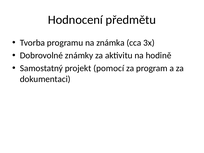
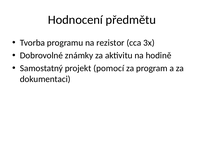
známka: známka -> rezistor (110, 43)
